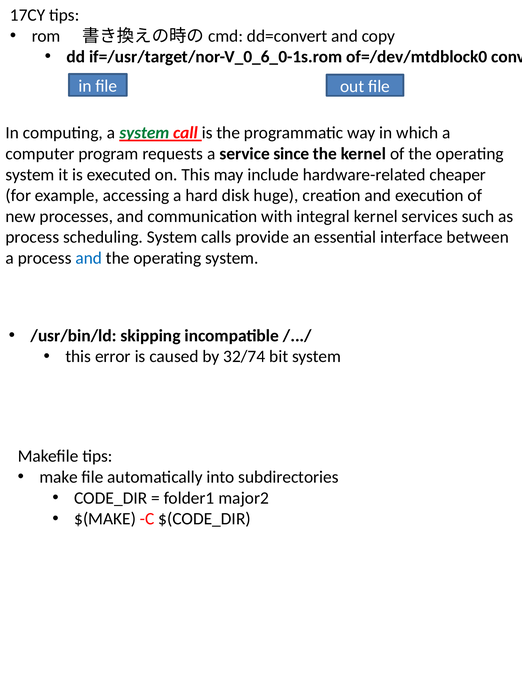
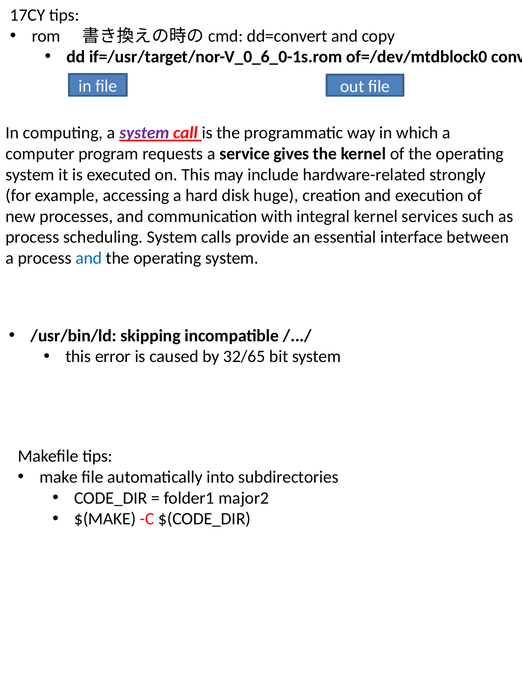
system colour: green -> purple (144, 133)
since: since -> gives (291, 154)
cheaper: cheaper -> strongly (458, 175)
32/74: 32/74 -> 32/65 (244, 357)
